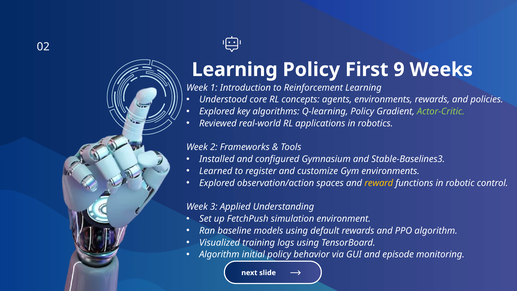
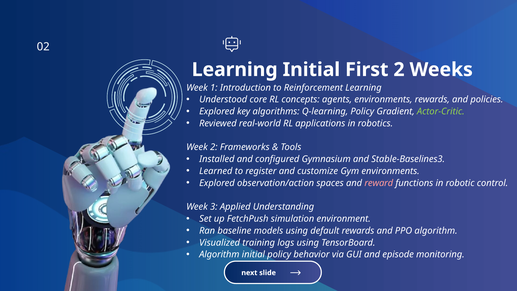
Learning Policy: Policy -> Initial (311, 70)
First 9: 9 -> 2 (399, 70)
reward colour: yellow -> pink (379, 183)
